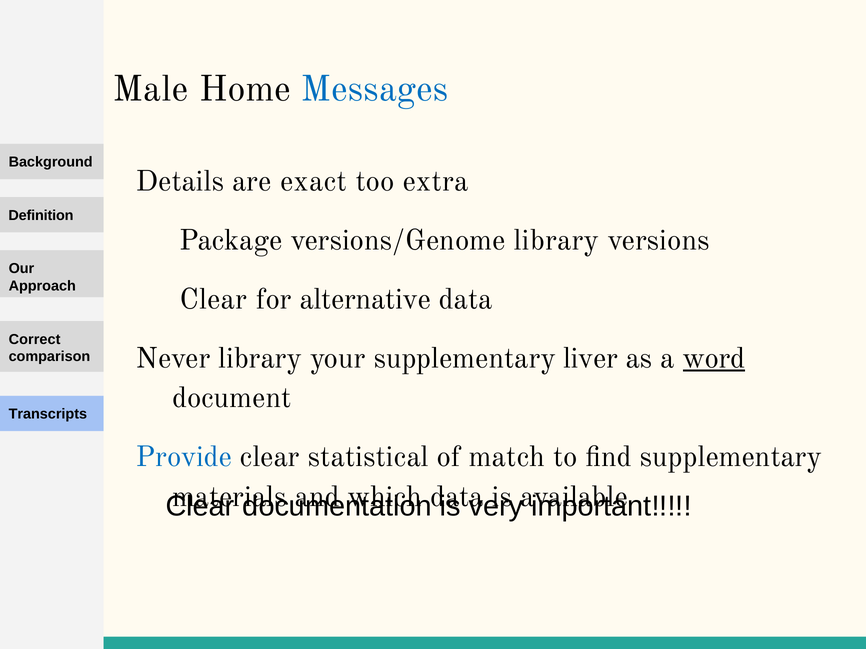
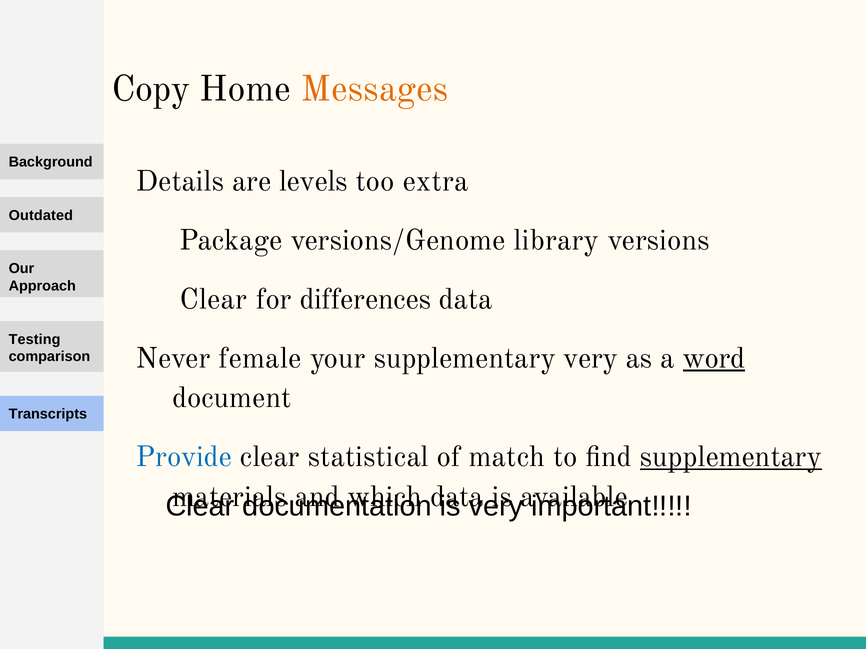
Male: Male -> Copy (151, 89)
Messages colour: blue -> orange (375, 89)
exact: exact -> levels (314, 181)
Definition: Definition -> Outdated (41, 215)
alternative: alternative -> differences (365, 299)
Correct: Correct -> Testing (35, 340)
Never library: library -> female (260, 358)
supplementary liver: liver -> very (591, 358)
supplementary underline: none -> present (731, 457)
